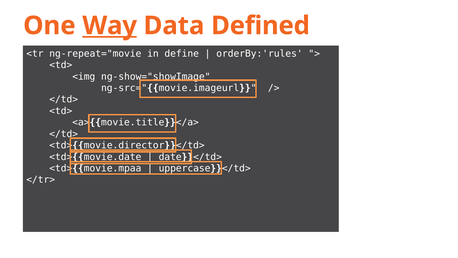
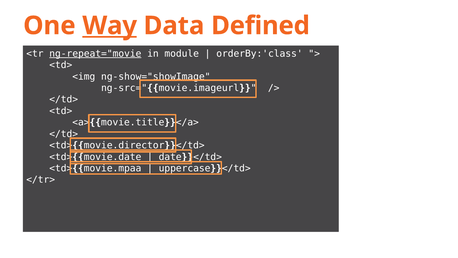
ng-repeat="movie underline: none -> present (95, 54)
define: define -> module (182, 54)
orderBy:'rules: orderBy:'rules -> orderBy:'class (259, 54)
